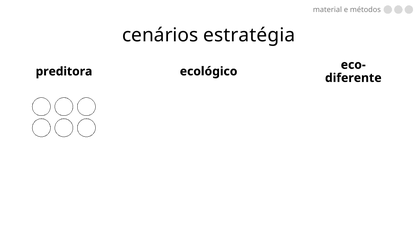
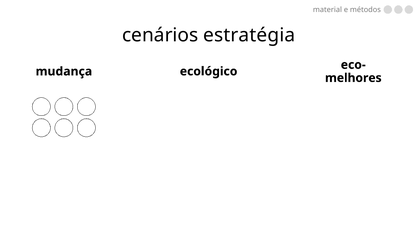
preditora: preditora -> mudança (64, 71)
diferente: diferente -> melhores (353, 78)
